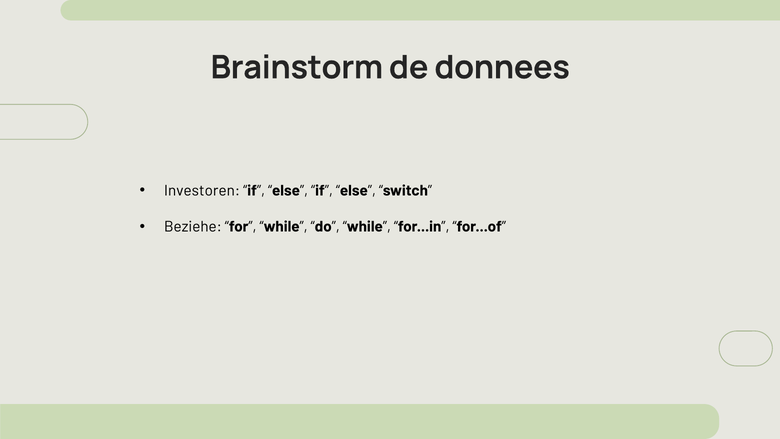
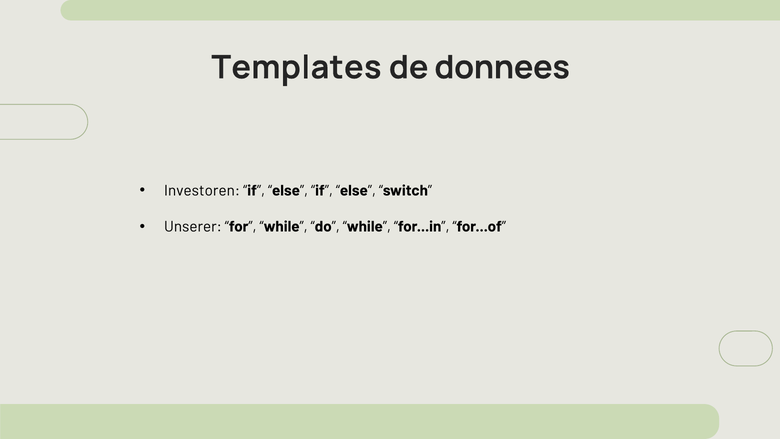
Brainstorm: Brainstorm -> Templates (296, 68)
Beziehe: Beziehe -> Unserer (193, 227)
